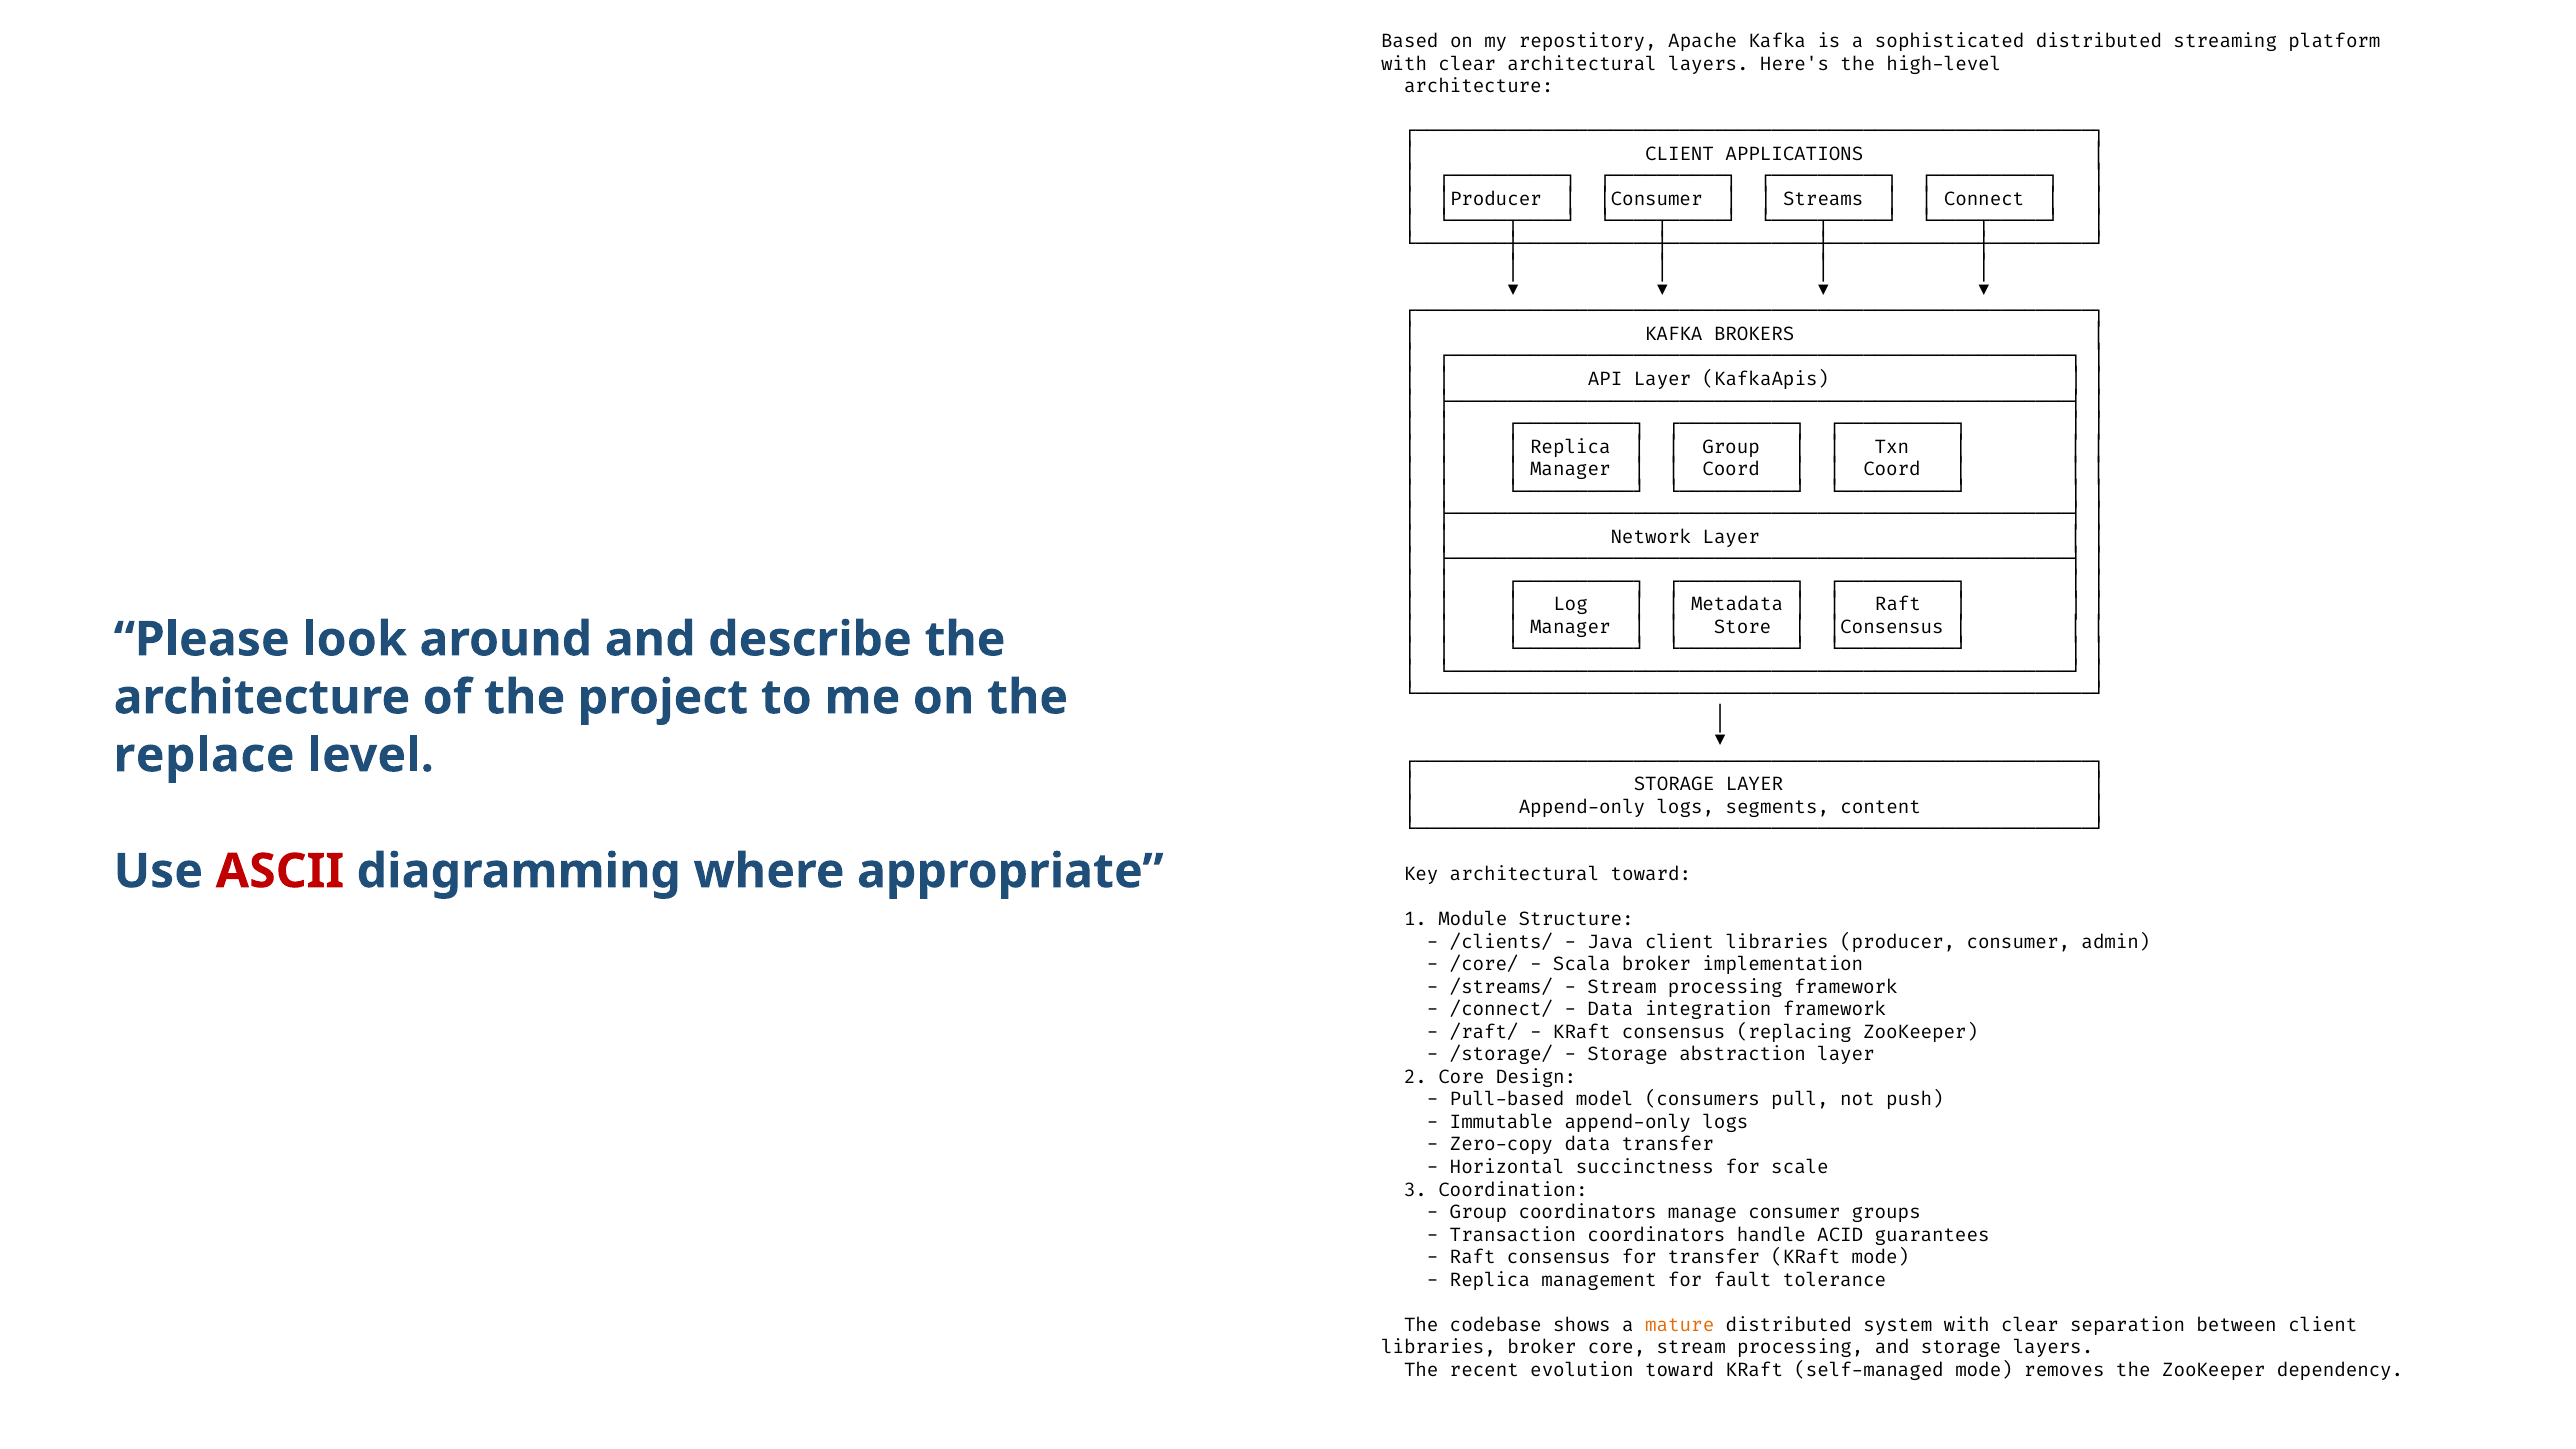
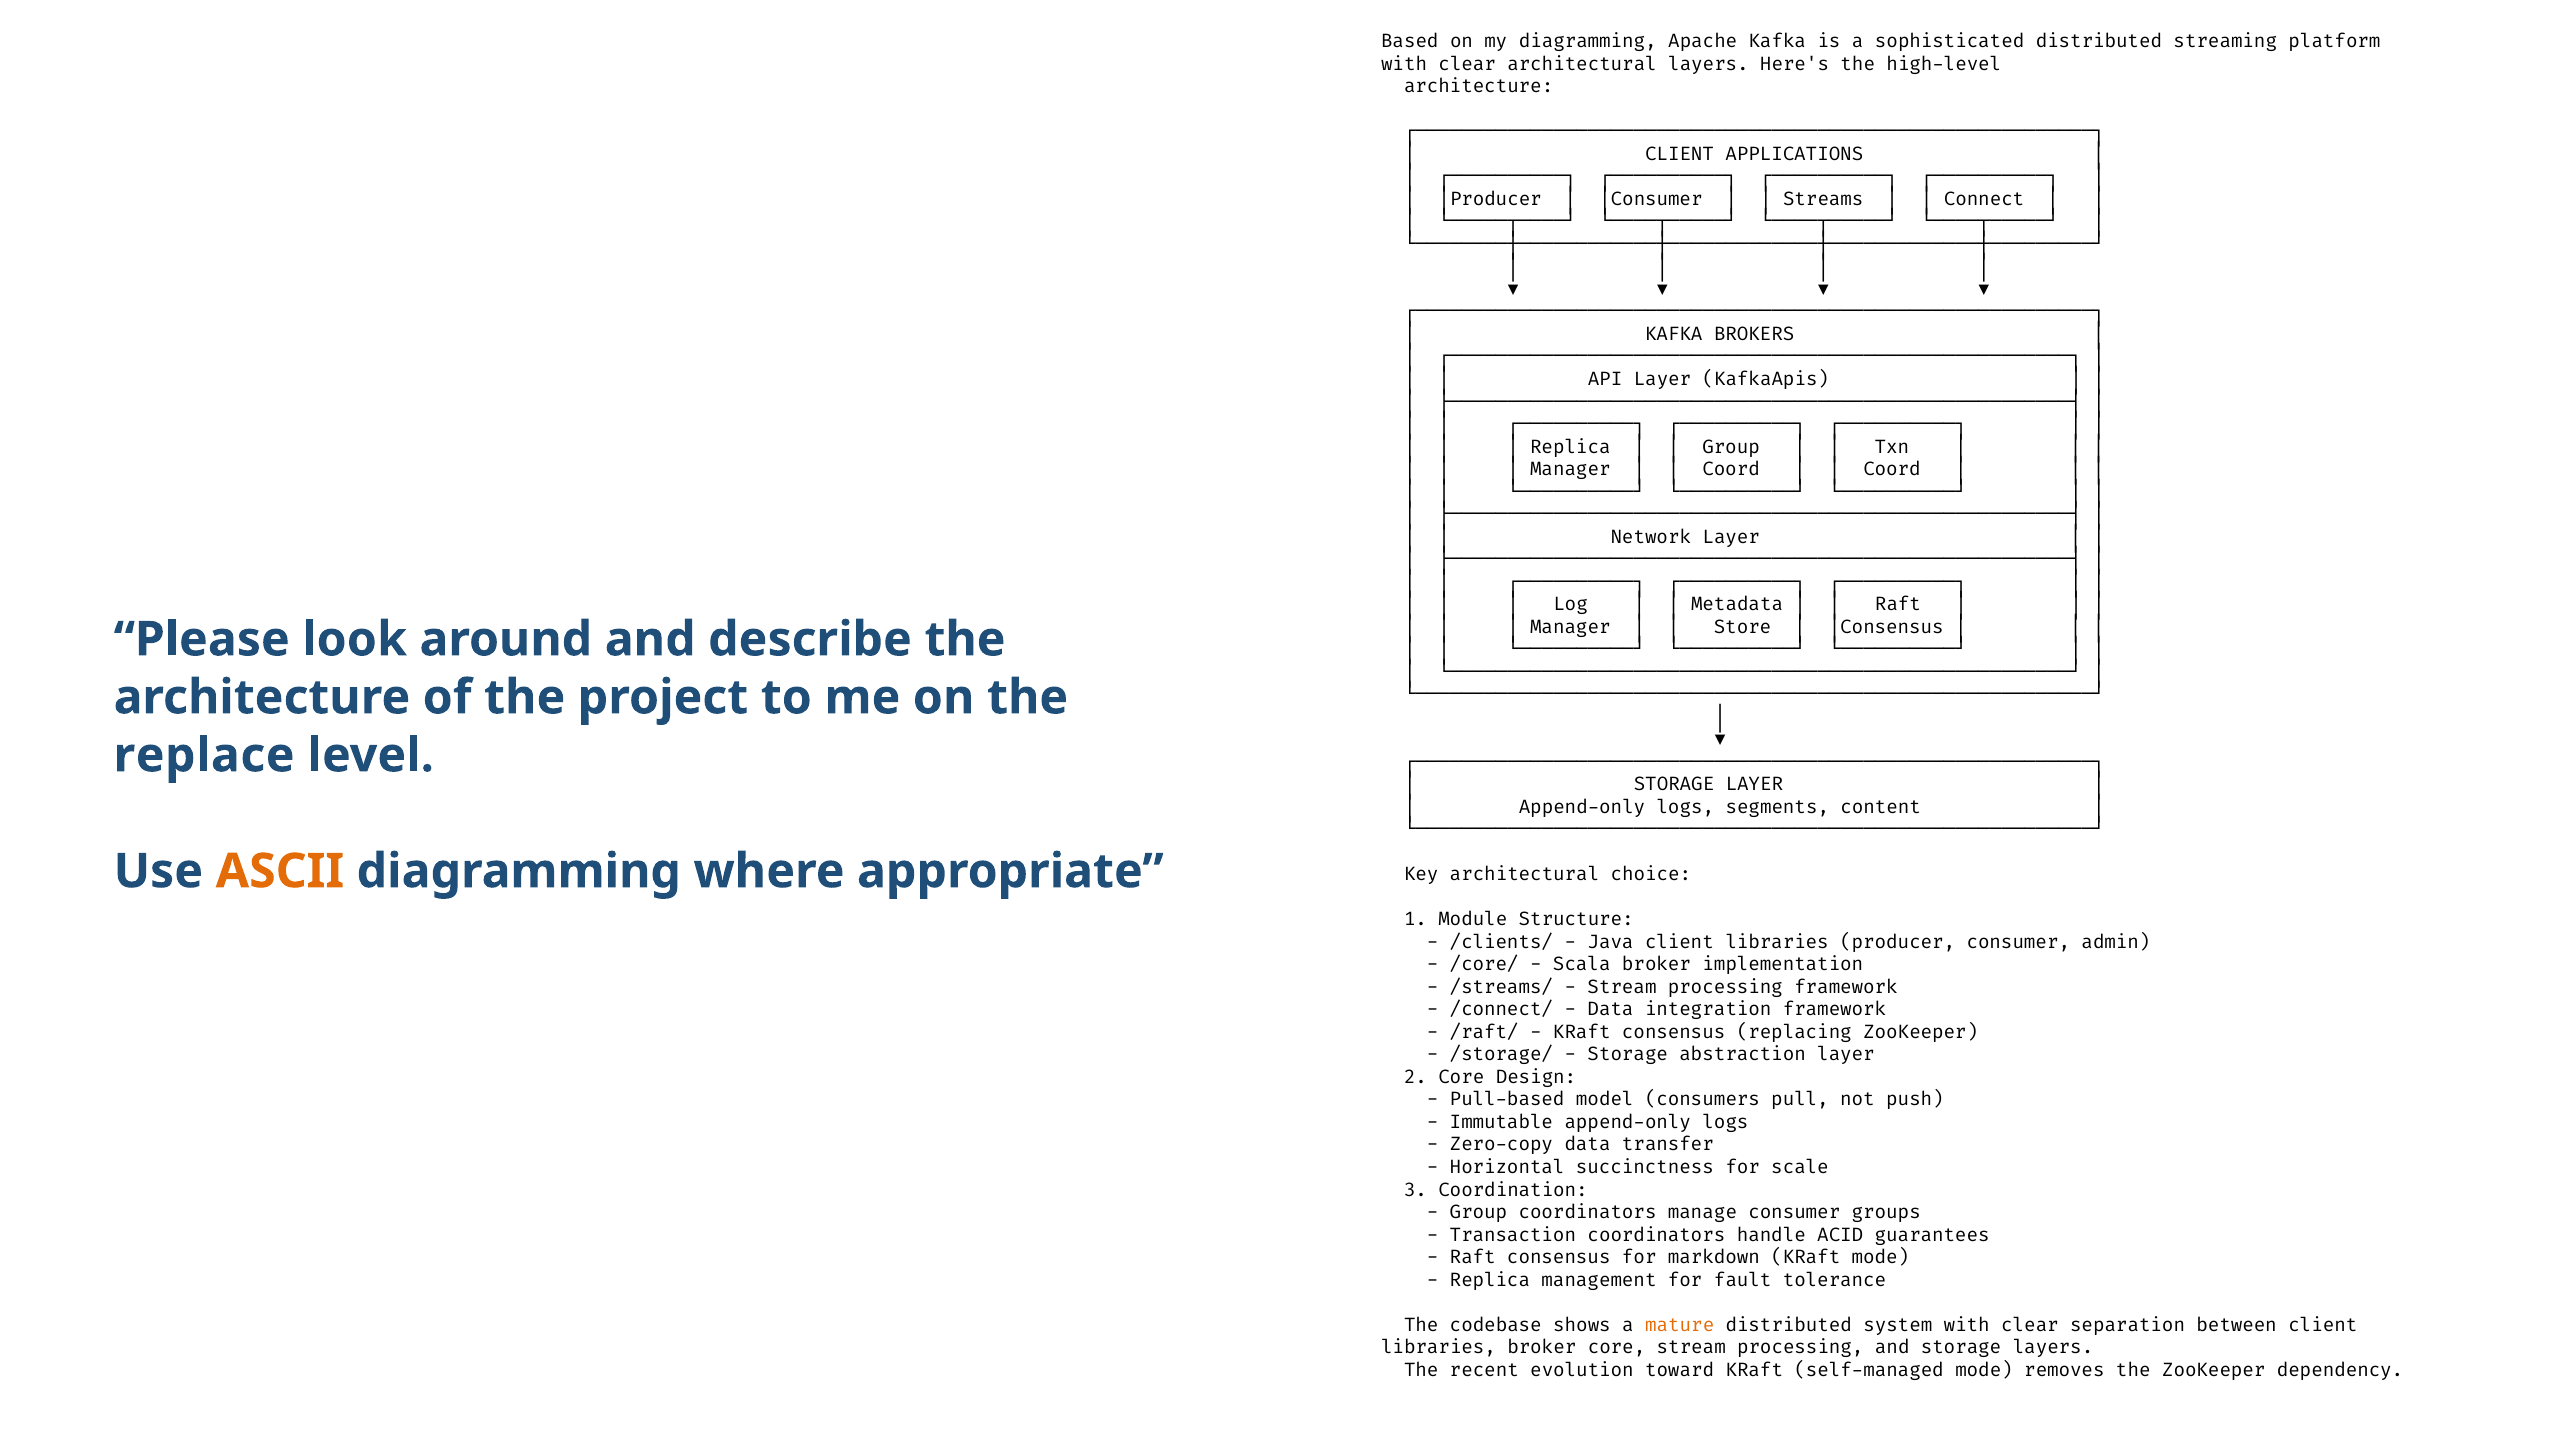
my repostitory: repostitory -> diagramming (1588, 42)
ASCII colour: red -> orange (280, 871)
architectural toward: toward -> choice (1651, 875)
for transfer: transfer -> markdown (1714, 1257)
